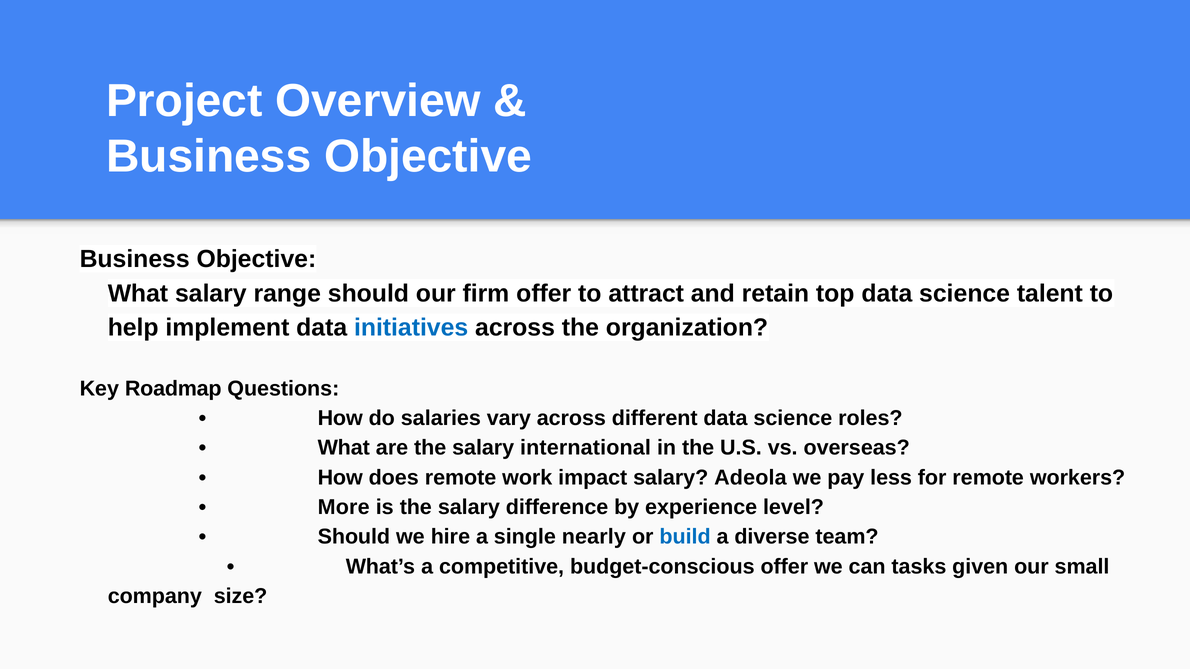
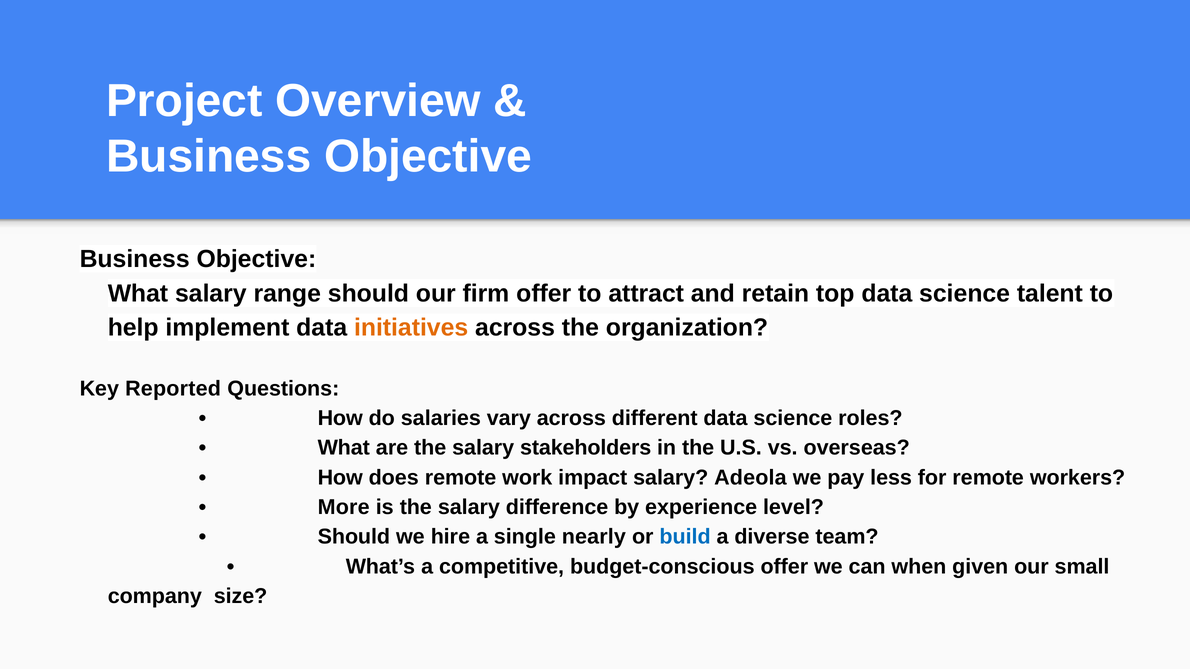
initiatives colour: blue -> orange (411, 328)
Roadmap: Roadmap -> Reported (173, 389)
international: international -> stakeholders (586, 448)
tasks: tasks -> when (919, 567)
